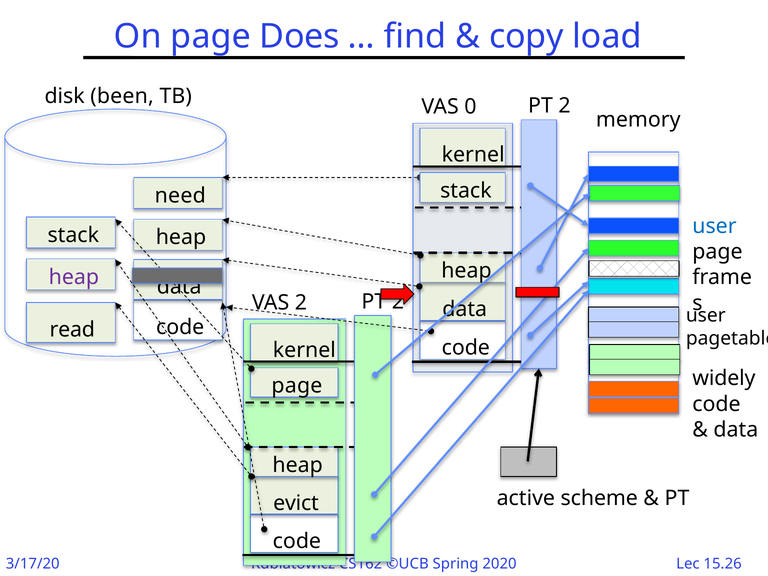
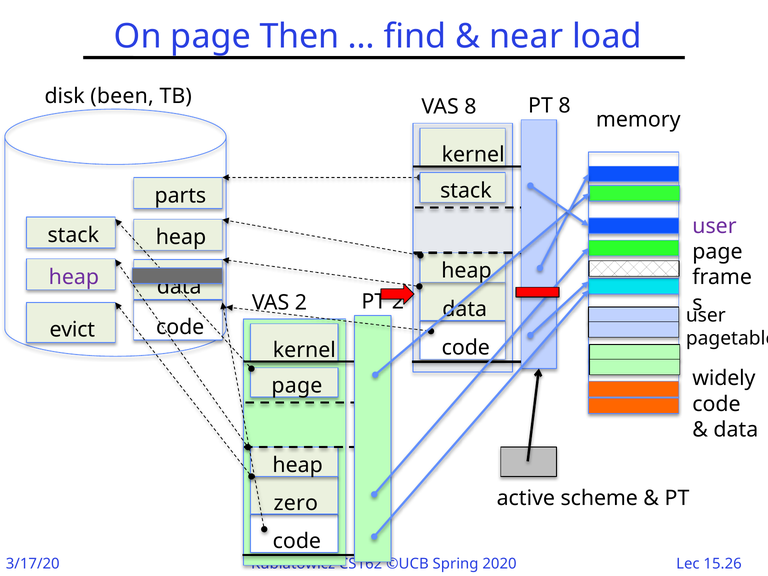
Does: Does -> Then (300, 37)
copy: copy -> near (526, 37)
VAS 0: 0 -> 8 (470, 107)
2: 2 -> 8 (565, 106)
need: need -> parts (180, 195)
user colour: blue -> purple (714, 226)
read: read -> evict (72, 330)
evict: evict -> zero (296, 503)
